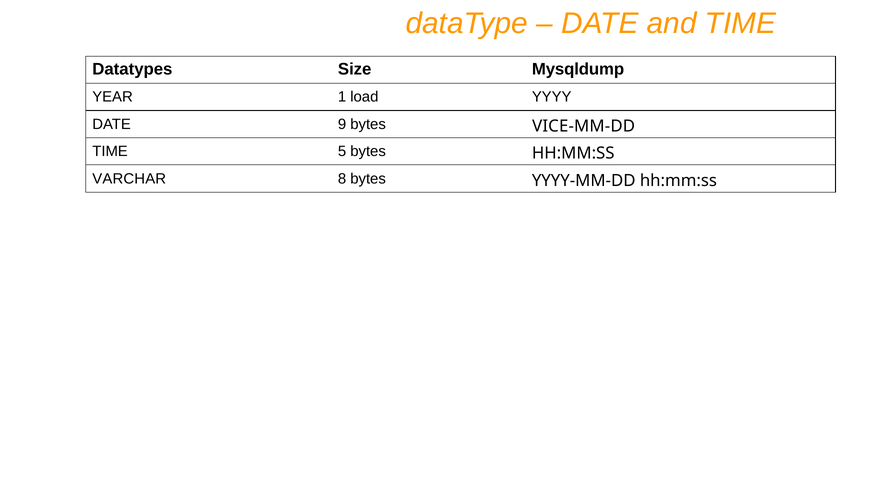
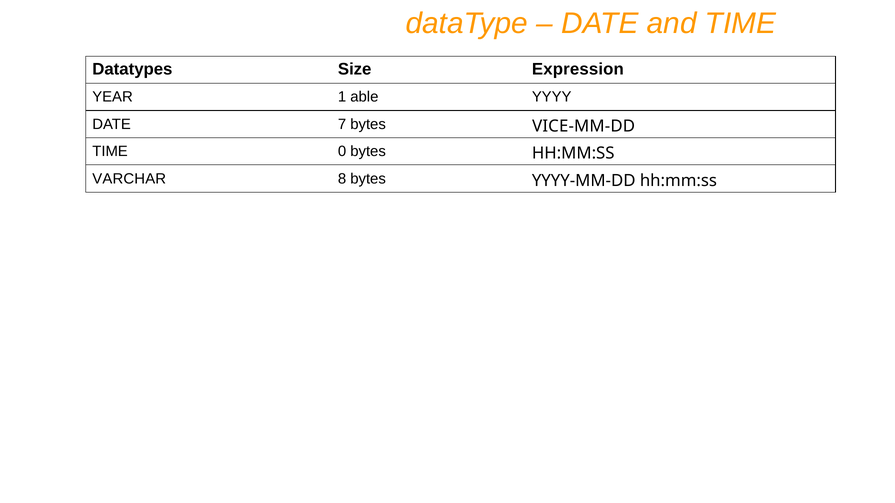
Mysqldump: Mysqldump -> Expression (578, 69)
load: load -> able (364, 97)
9: 9 -> 7 (342, 124)
5: 5 -> 0 (342, 152)
